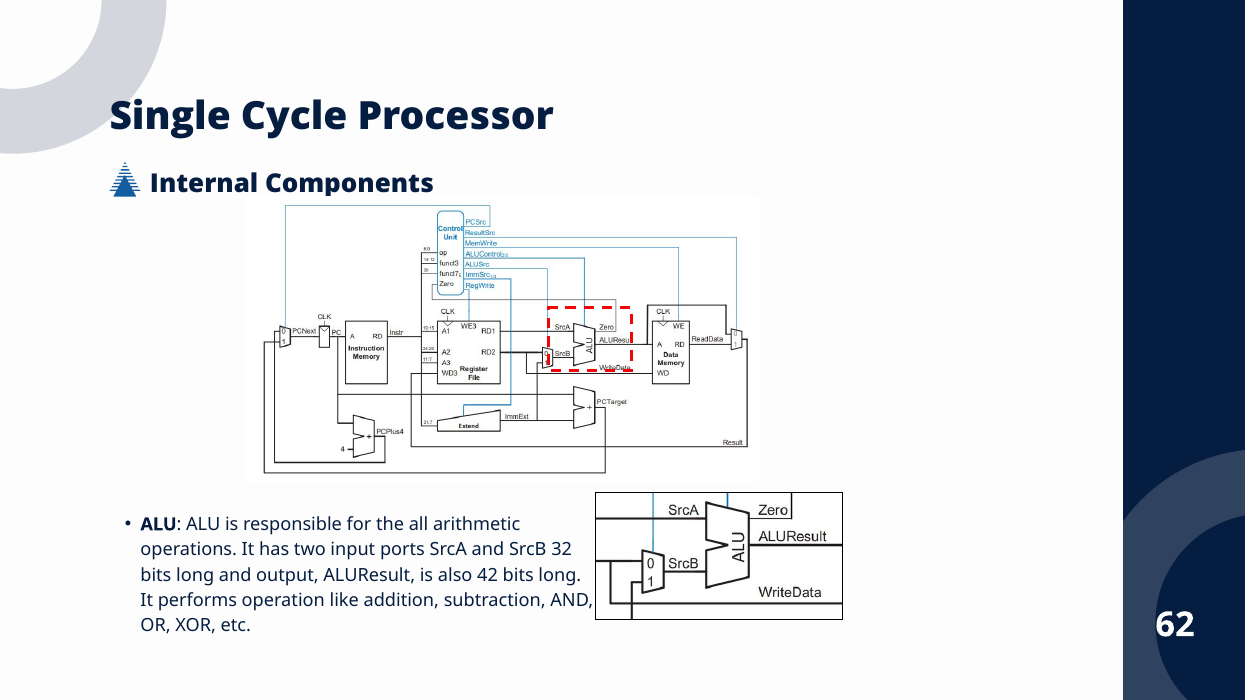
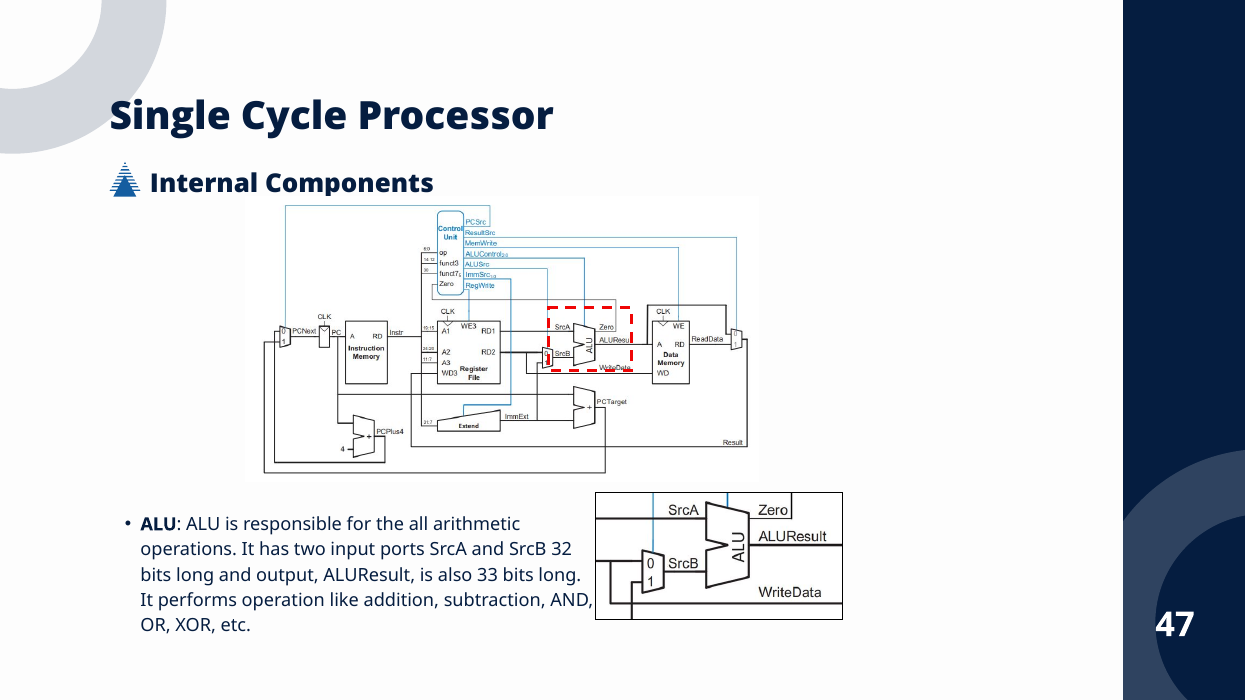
42: 42 -> 33 (488, 575)
62: 62 -> 47 (1175, 625)
